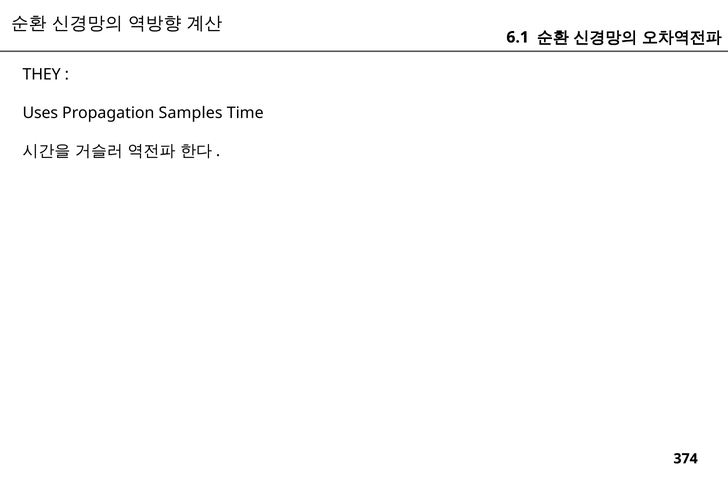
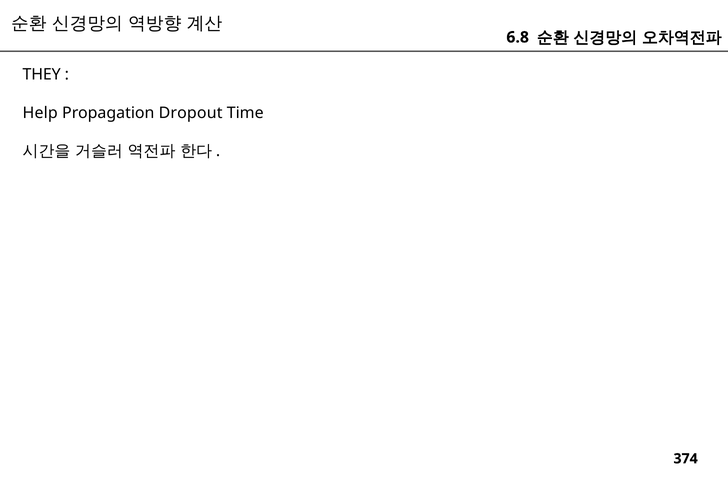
6.1: 6.1 -> 6.8 (518, 37)
Uses: Uses -> Help (40, 113)
Samples: Samples -> Dropout (191, 113)
